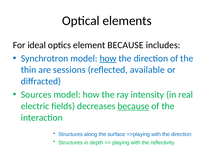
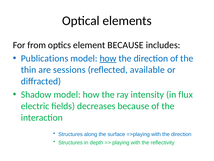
ideal: ideal -> from (37, 45)
Synchrotron: Synchrotron -> Publications (45, 58)
Sources: Sources -> Shadow (36, 94)
real: real -> flux (186, 94)
because underline: present -> none (133, 106)
